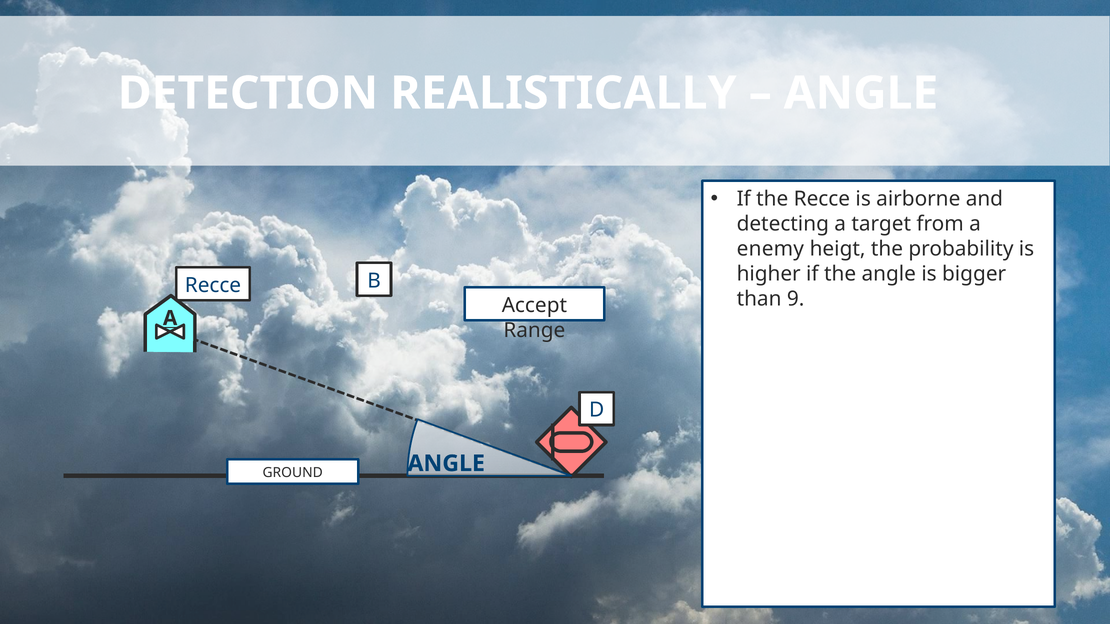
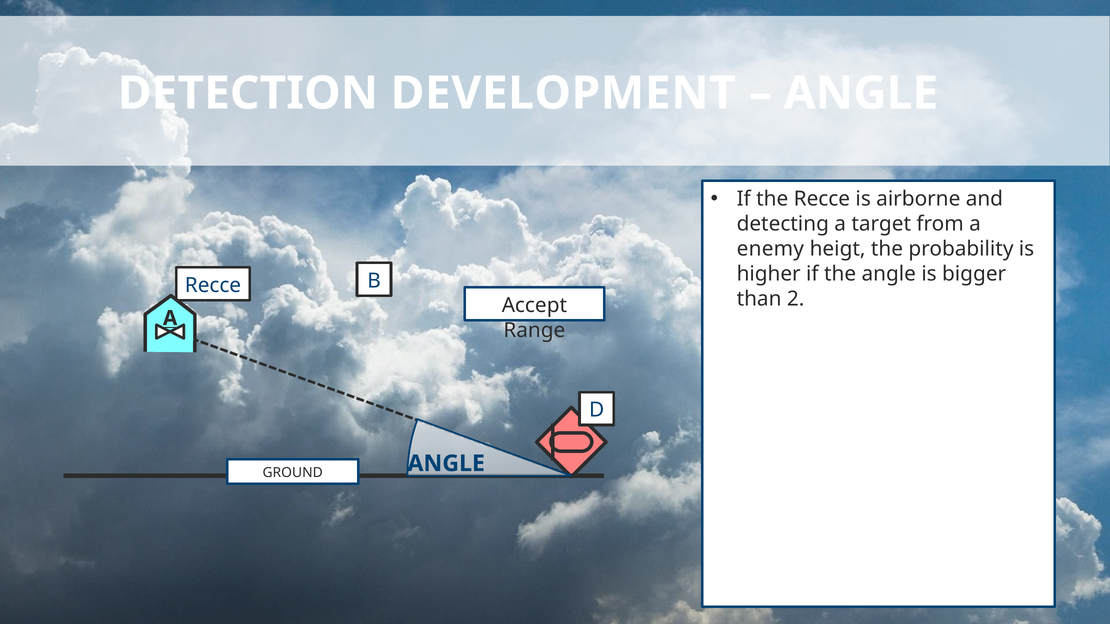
REALISTICALLY: REALISTICALLY -> DEVELOPMENT (563, 93)
9: 9 -> 2 (796, 299)
